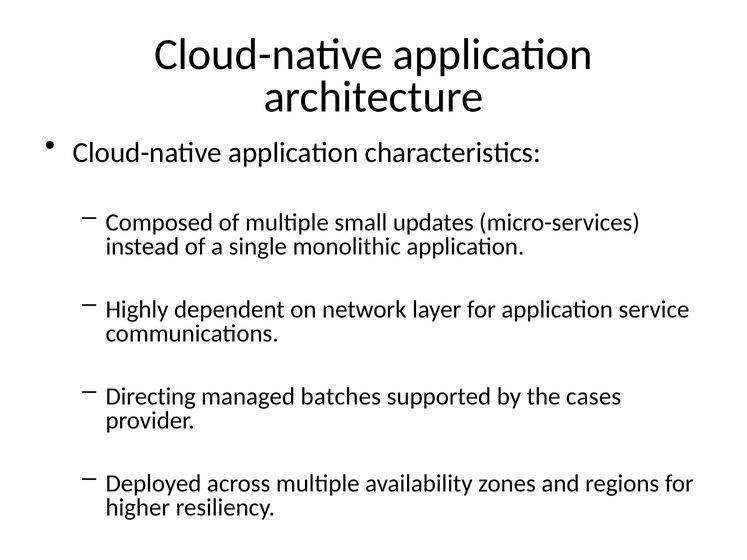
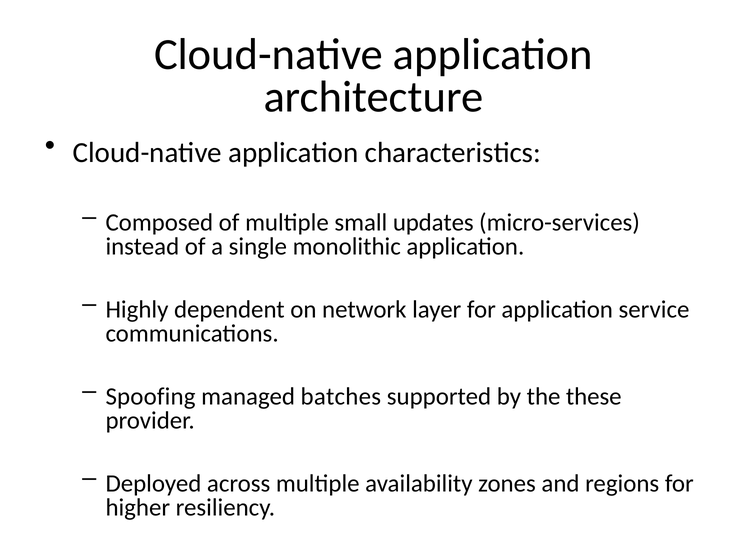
Directing: Directing -> Spoofing (150, 397)
cases: cases -> these (594, 397)
